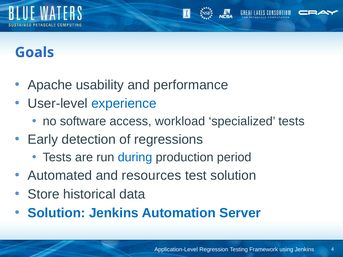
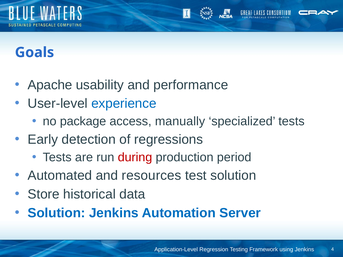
software: software -> package (83, 122)
workload: workload -> manually (180, 122)
during colour: blue -> red (135, 158)
